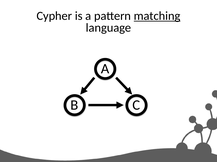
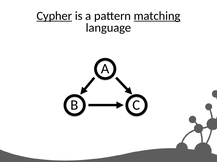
Cypher underline: none -> present (54, 16)
